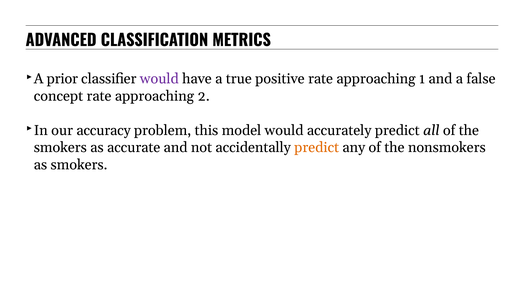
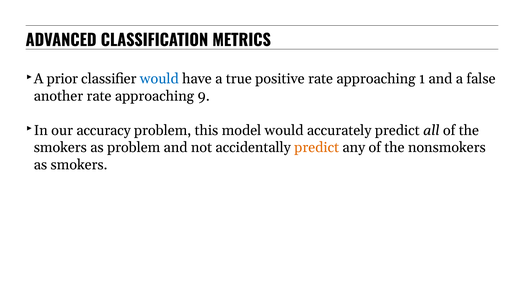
would colour: purple -> blue (159, 79)
concept: concept -> another (58, 96)
2: 2 -> 9 (204, 96)
as accurate: accurate -> problem (134, 148)
